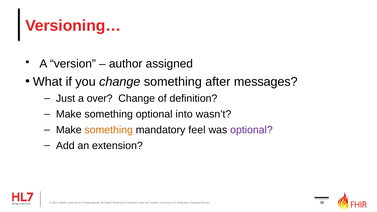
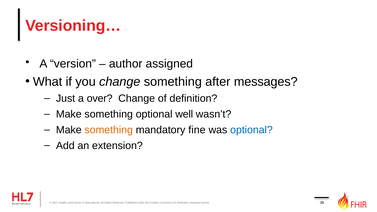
into: into -> well (184, 114)
feel: feel -> fine (197, 130)
optional colour: purple -> blue (251, 130)
